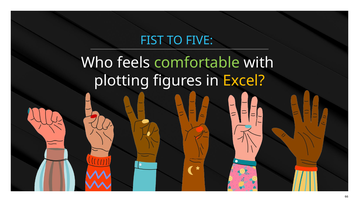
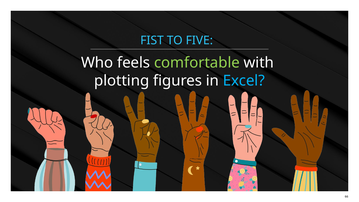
Excel colour: yellow -> light blue (244, 81)
